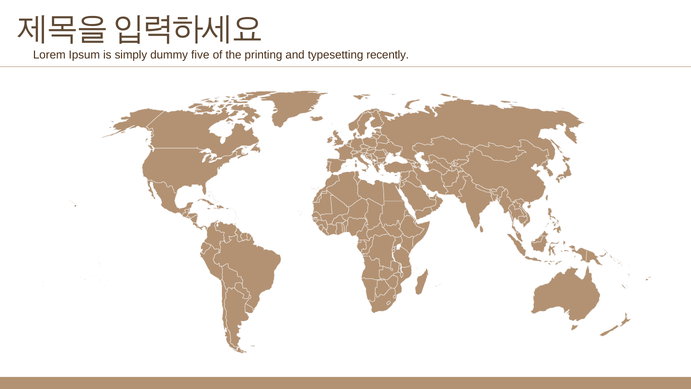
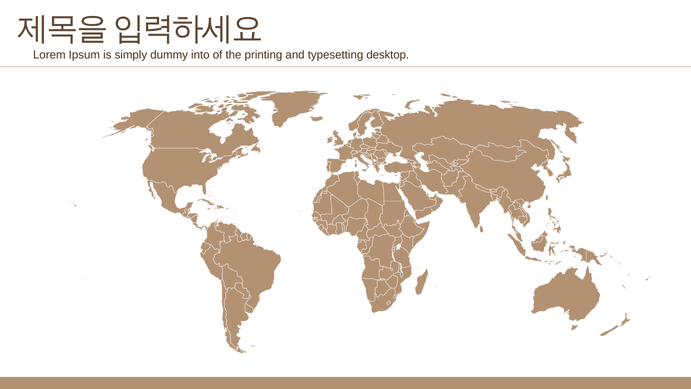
five: five -> into (200, 55)
recently: recently -> desktop (388, 55)
